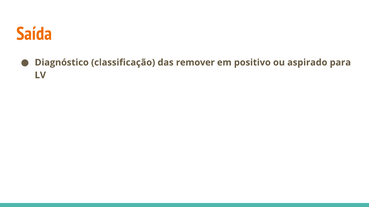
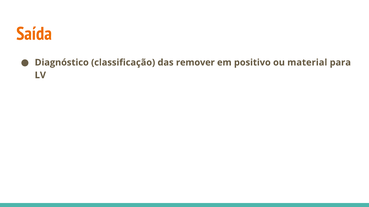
aspirado: aspirado -> material (307, 63)
